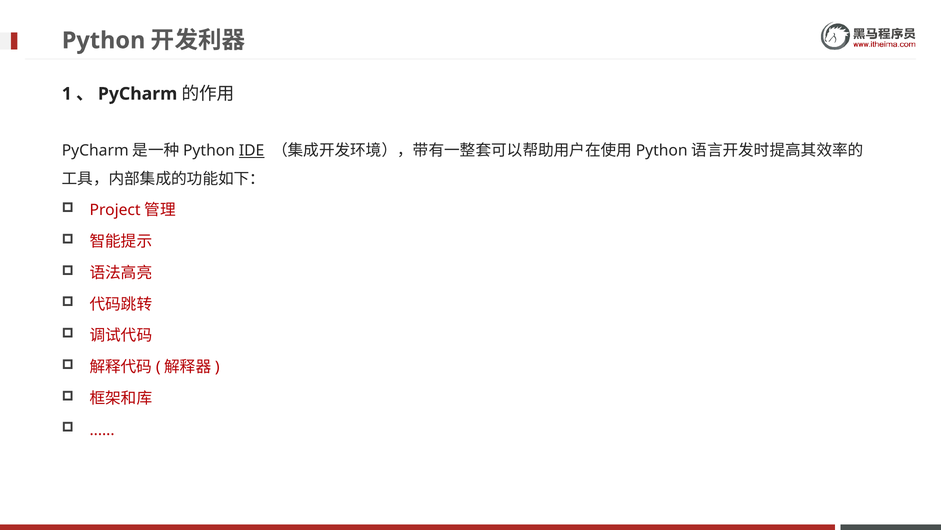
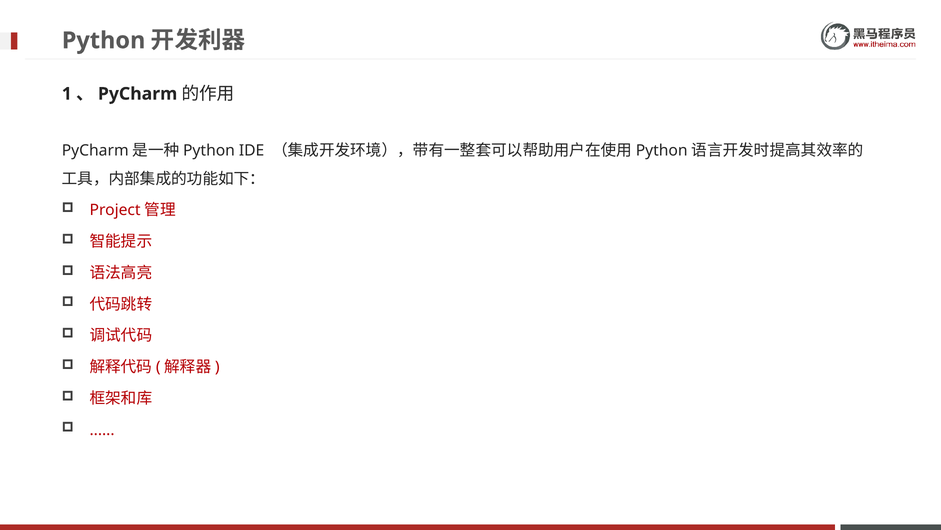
IDE underline: present -> none (252, 150)
